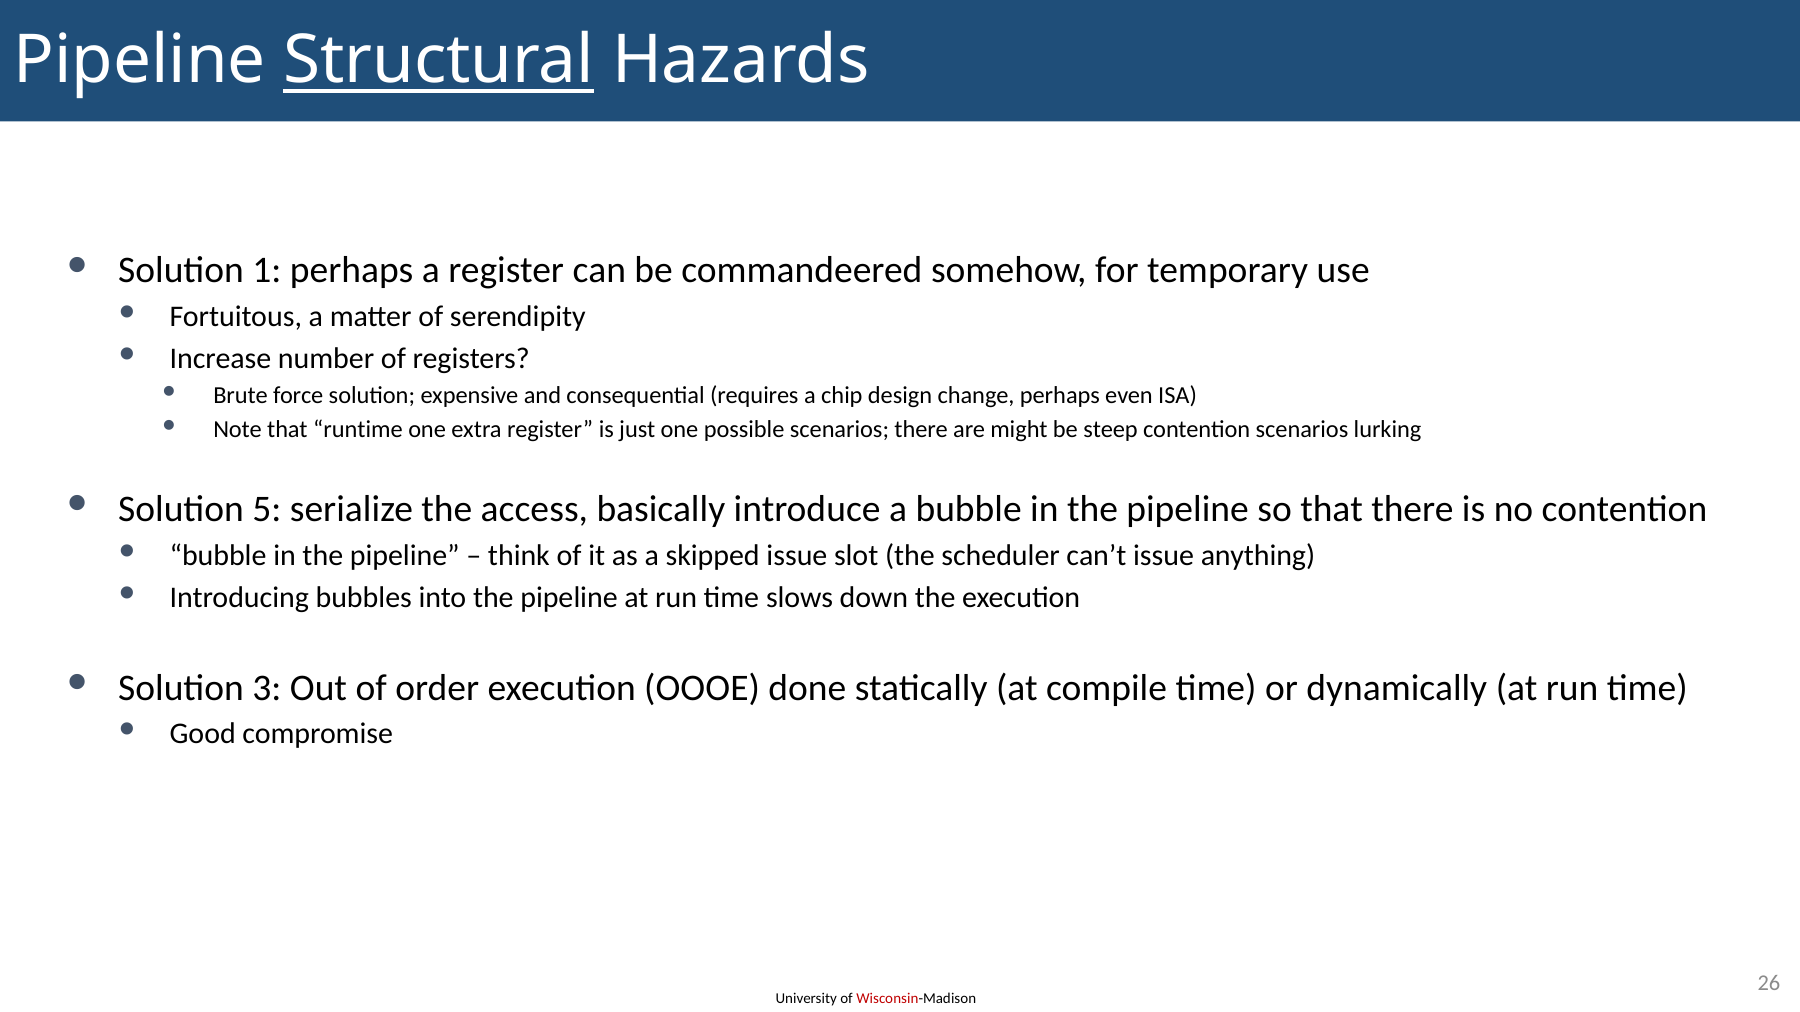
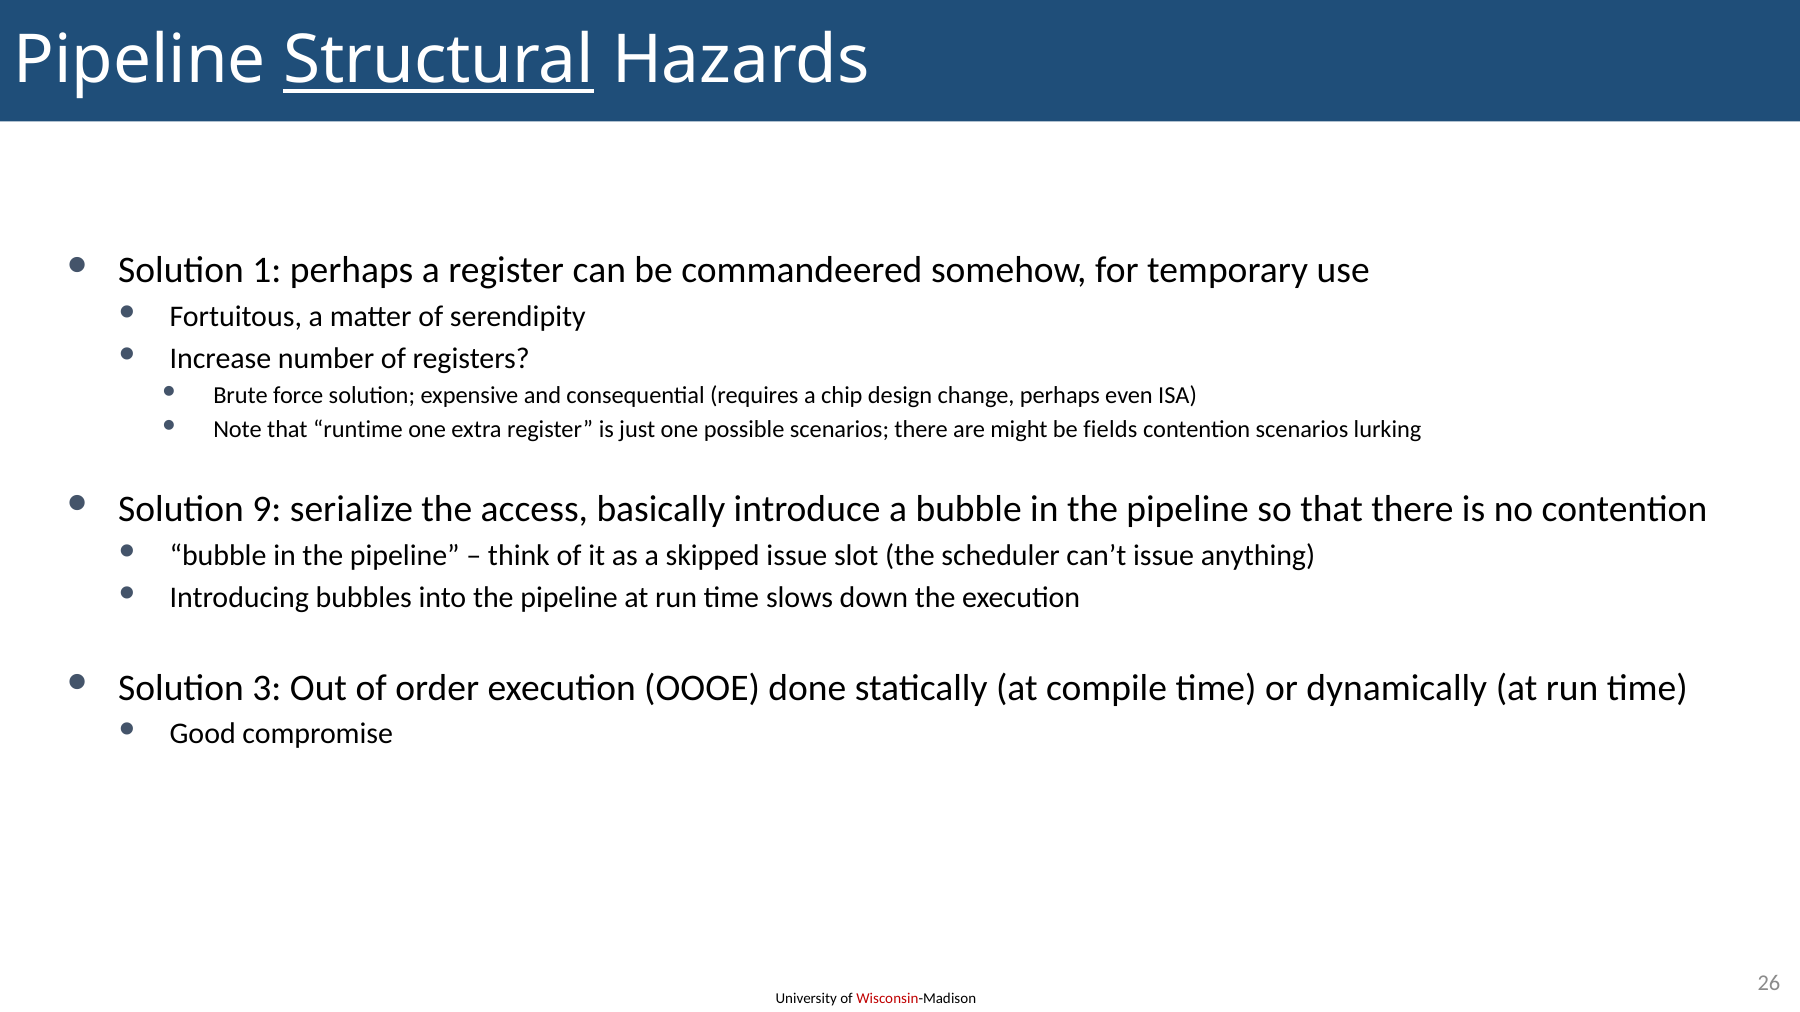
steep: steep -> fields (1110, 430)
5: 5 -> 9 (267, 510)
